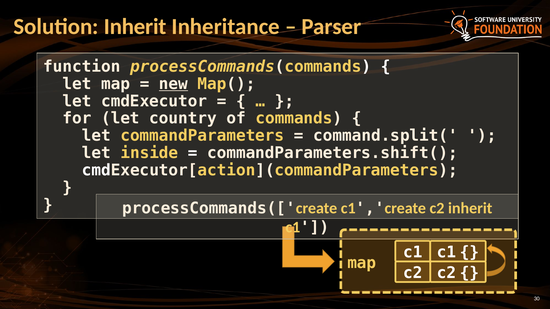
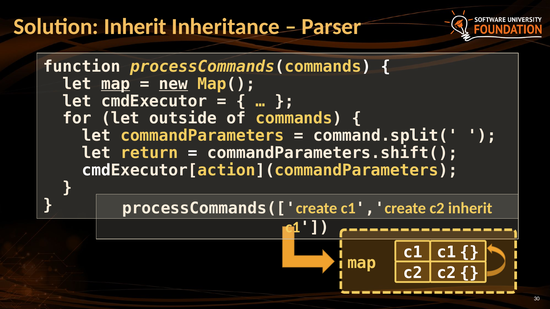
map underline: none -> present (116, 84)
country: country -> outside (183, 119)
inside: inside -> return (149, 153)
